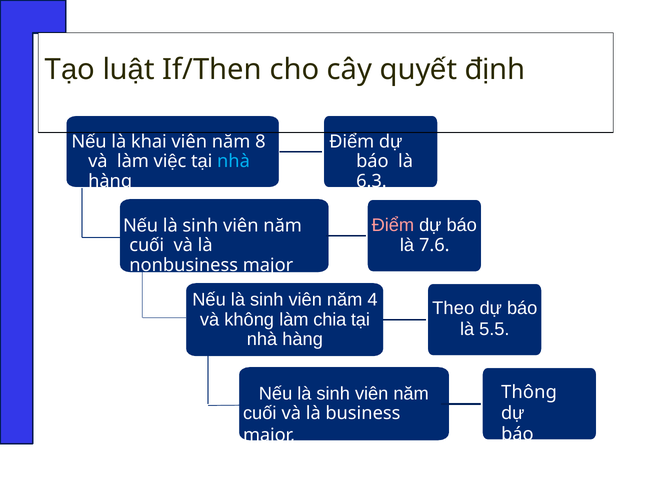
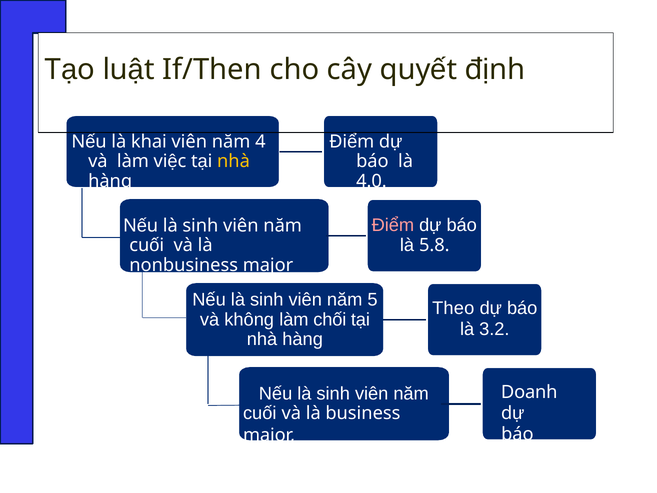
8: 8 -> 4 (260, 142)
nhà colour: light blue -> yellow (233, 161)
6.3: 6.3 -> 4.0 (371, 181)
7.6: 7.6 -> 5.8 (434, 245)
4: 4 -> 5 (373, 300)
chia: chia -> chối (330, 319)
5.5: 5.5 -> 3.2 (494, 329)
Thông: Thông -> Doanh (529, 392)
